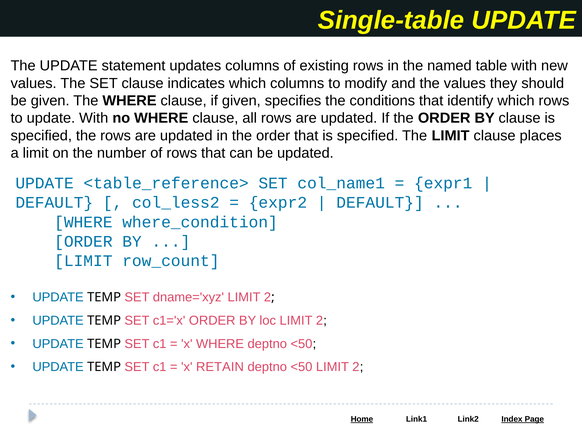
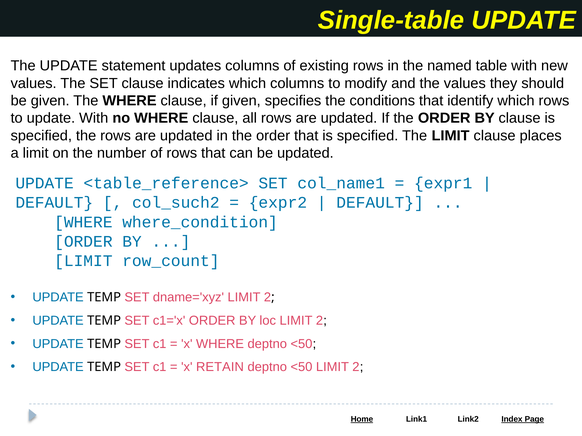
col_less2: col_less2 -> col_such2 (176, 203)
